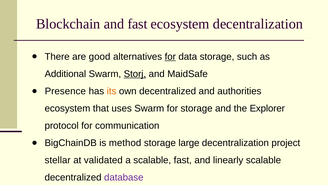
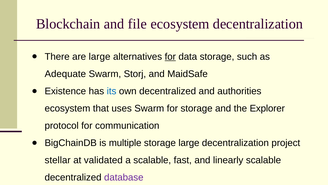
and fast: fast -> file (137, 24)
are good: good -> large (100, 56)
Additional: Additional -> Adequate (65, 74)
Storj underline: present -> none (135, 74)
Presence: Presence -> Existence (65, 91)
its colour: orange -> blue (112, 91)
method: method -> multiple (125, 143)
